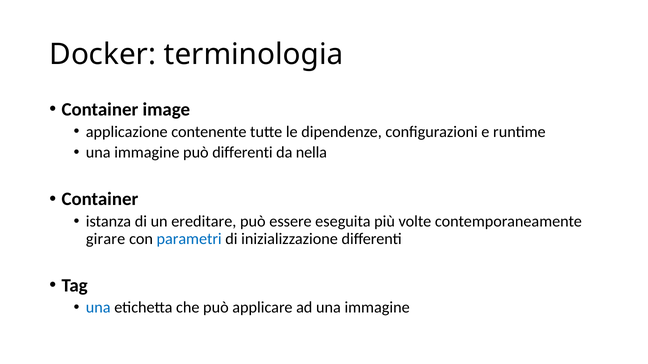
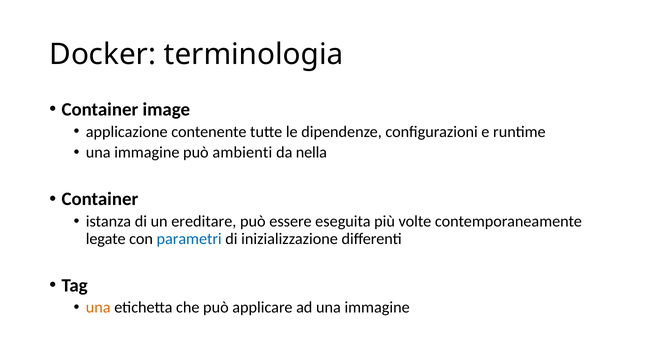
può differenti: differenti -> ambienti (242, 153)
girare: girare -> legate (106, 239)
una colour: blue -> orange (98, 308)
